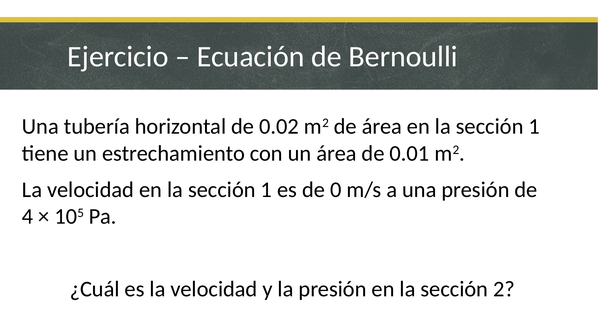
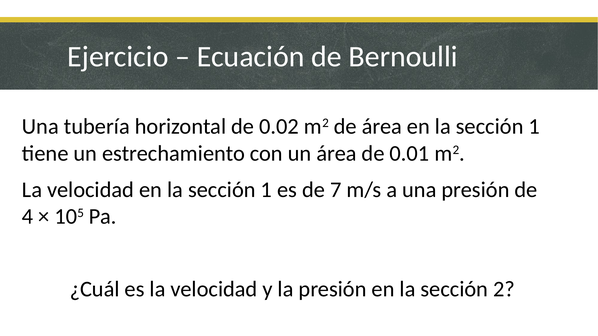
0: 0 -> 7 (336, 190)
